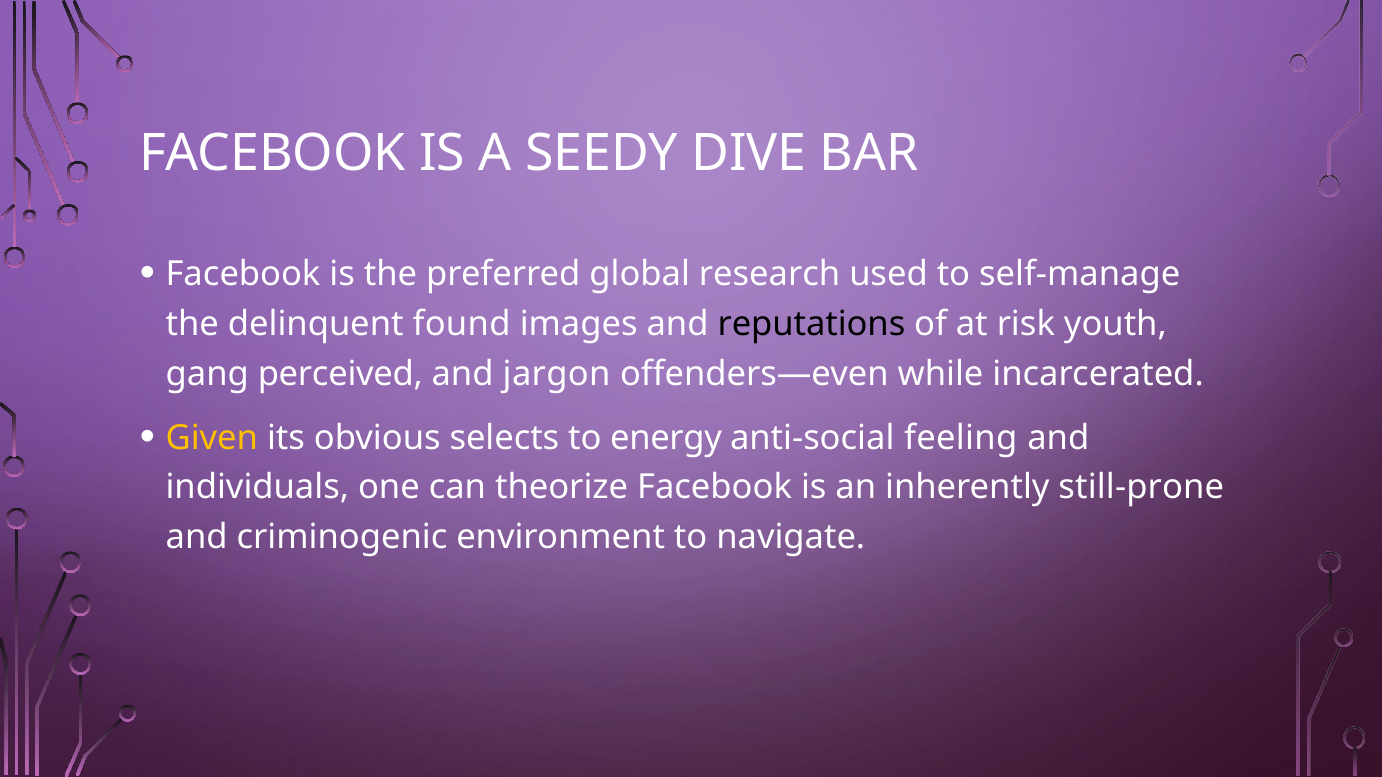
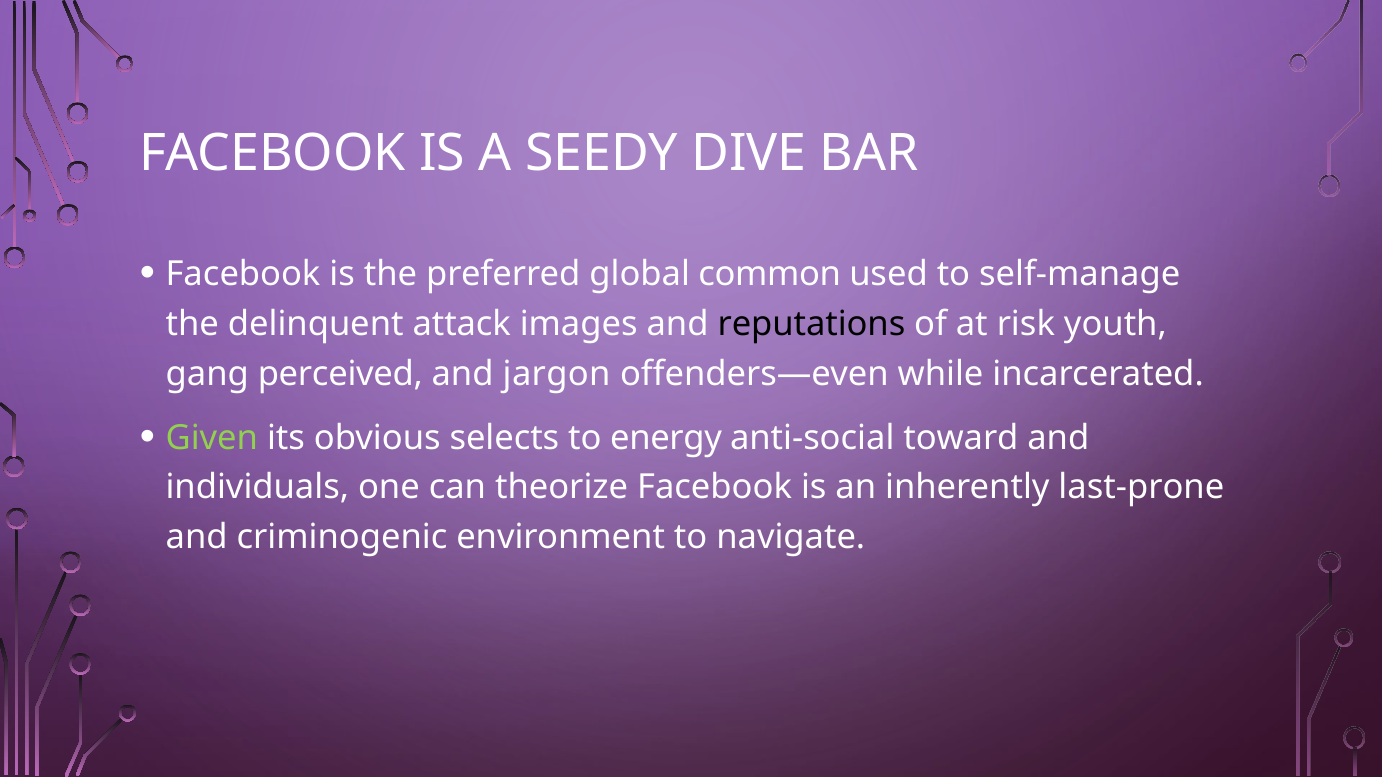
research: research -> common (770, 274)
found: found -> attack (462, 324)
Given colour: yellow -> light green (212, 438)
feeling: feeling -> toward (961, 438)
still-prone: still-prone -> last-prone (1141, 488)
